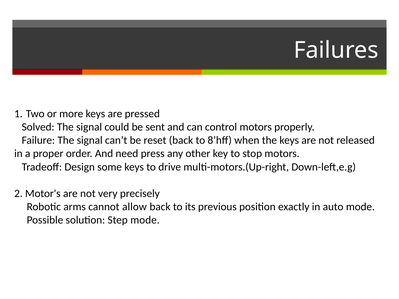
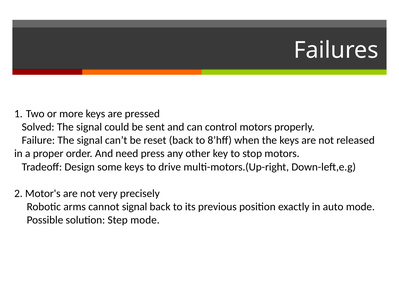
cannot allow: allow -> signal (135, 207)
